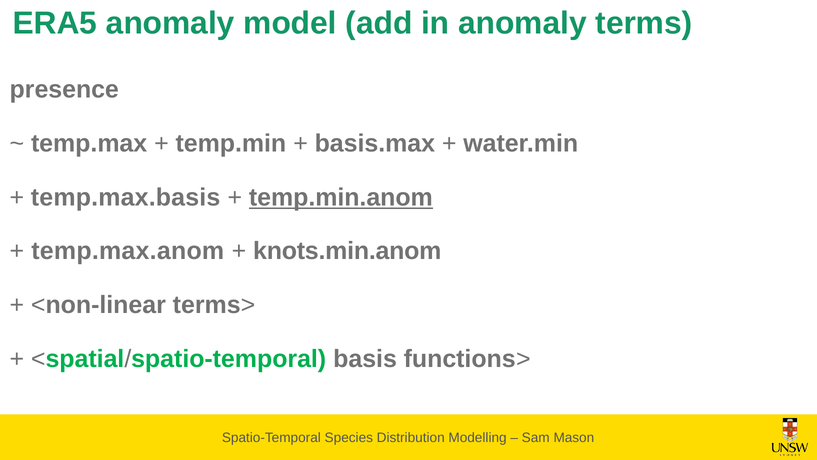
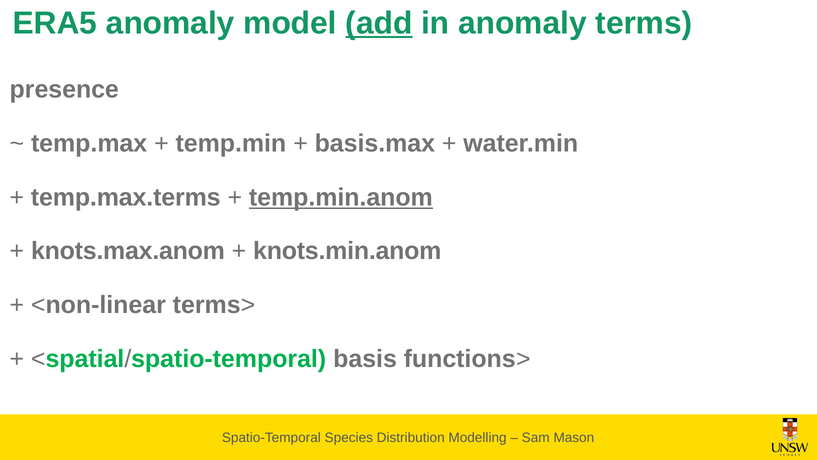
add underline: none -> present (379, 23)
temp.max.basis: temp.max.basis -> temp.max.terms (126, 197)
temp.max.anom: temp.max.anom -> knots.max.anom (128, 251)
